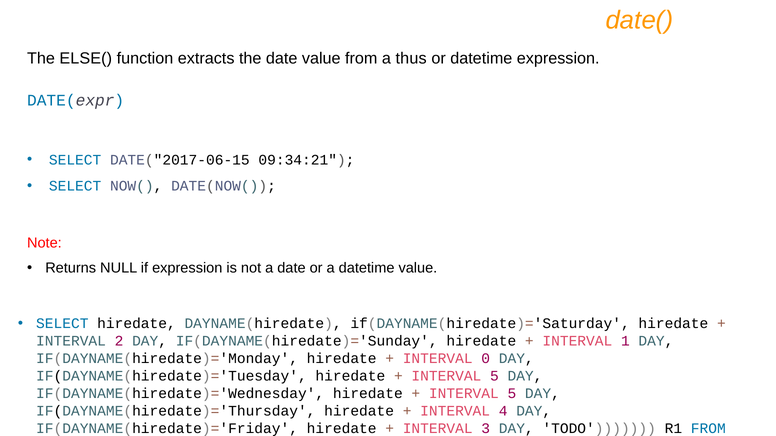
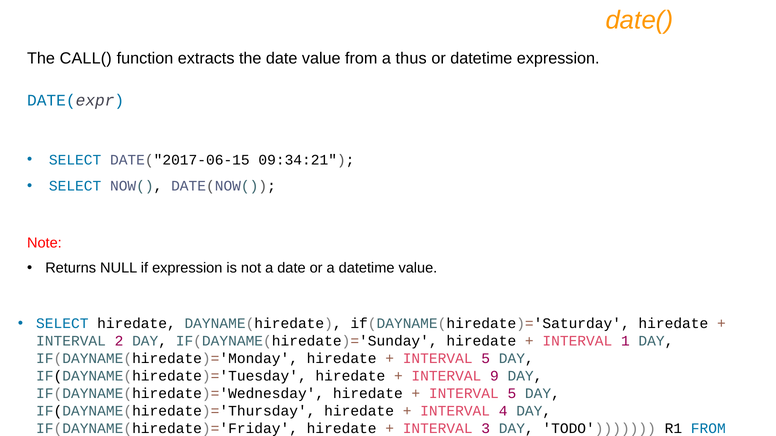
ELSE(: ELSE( -> CALL( (86, 58)
0: 0 -> 5 (486, 359)
5: 5 -> 9 (494, 376)
